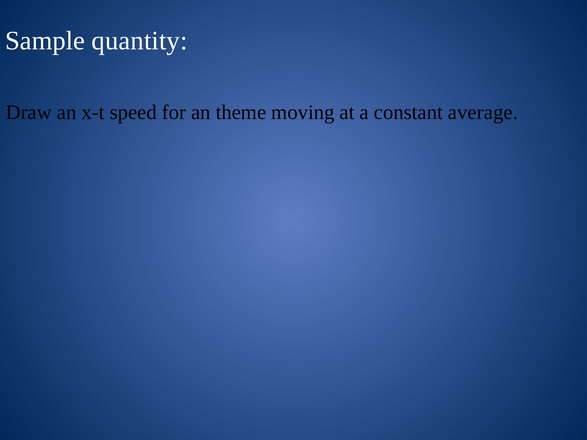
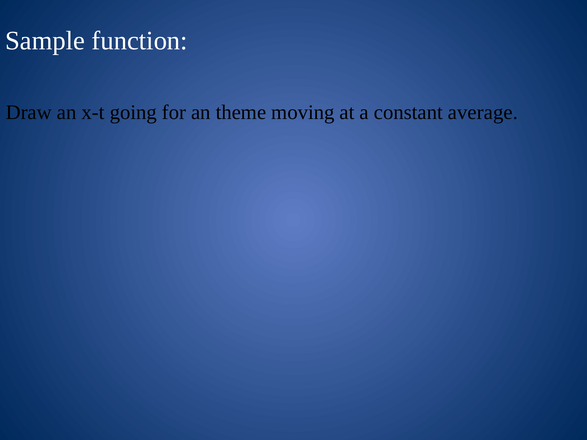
quantity: quantity -> function (140, 41)
speed: speed -> going (133, 112)
